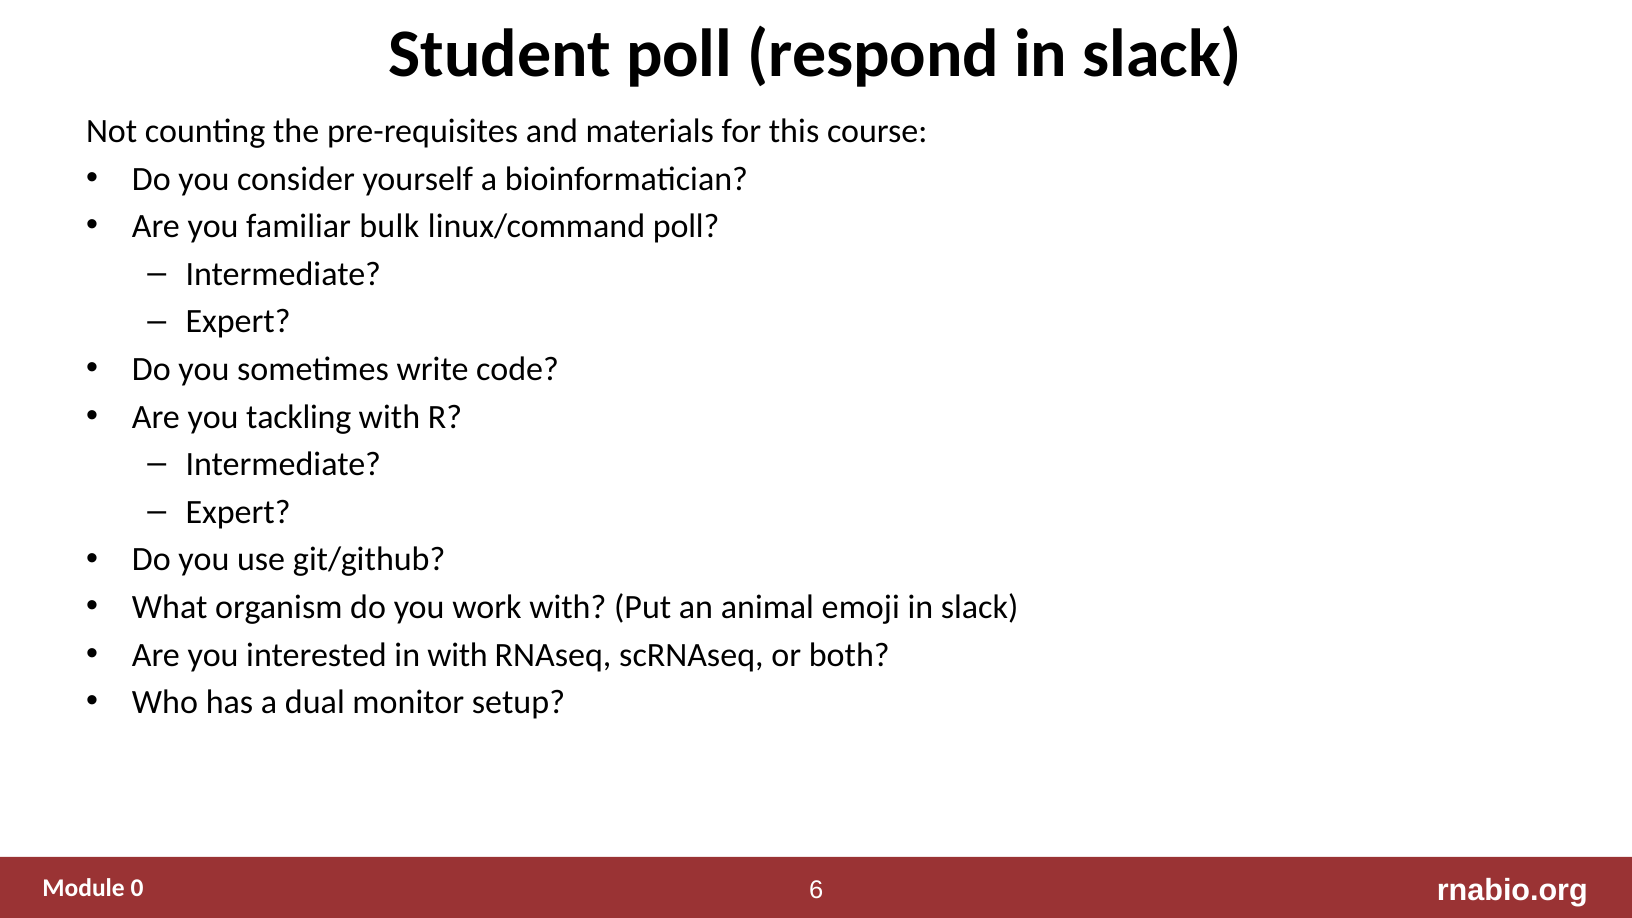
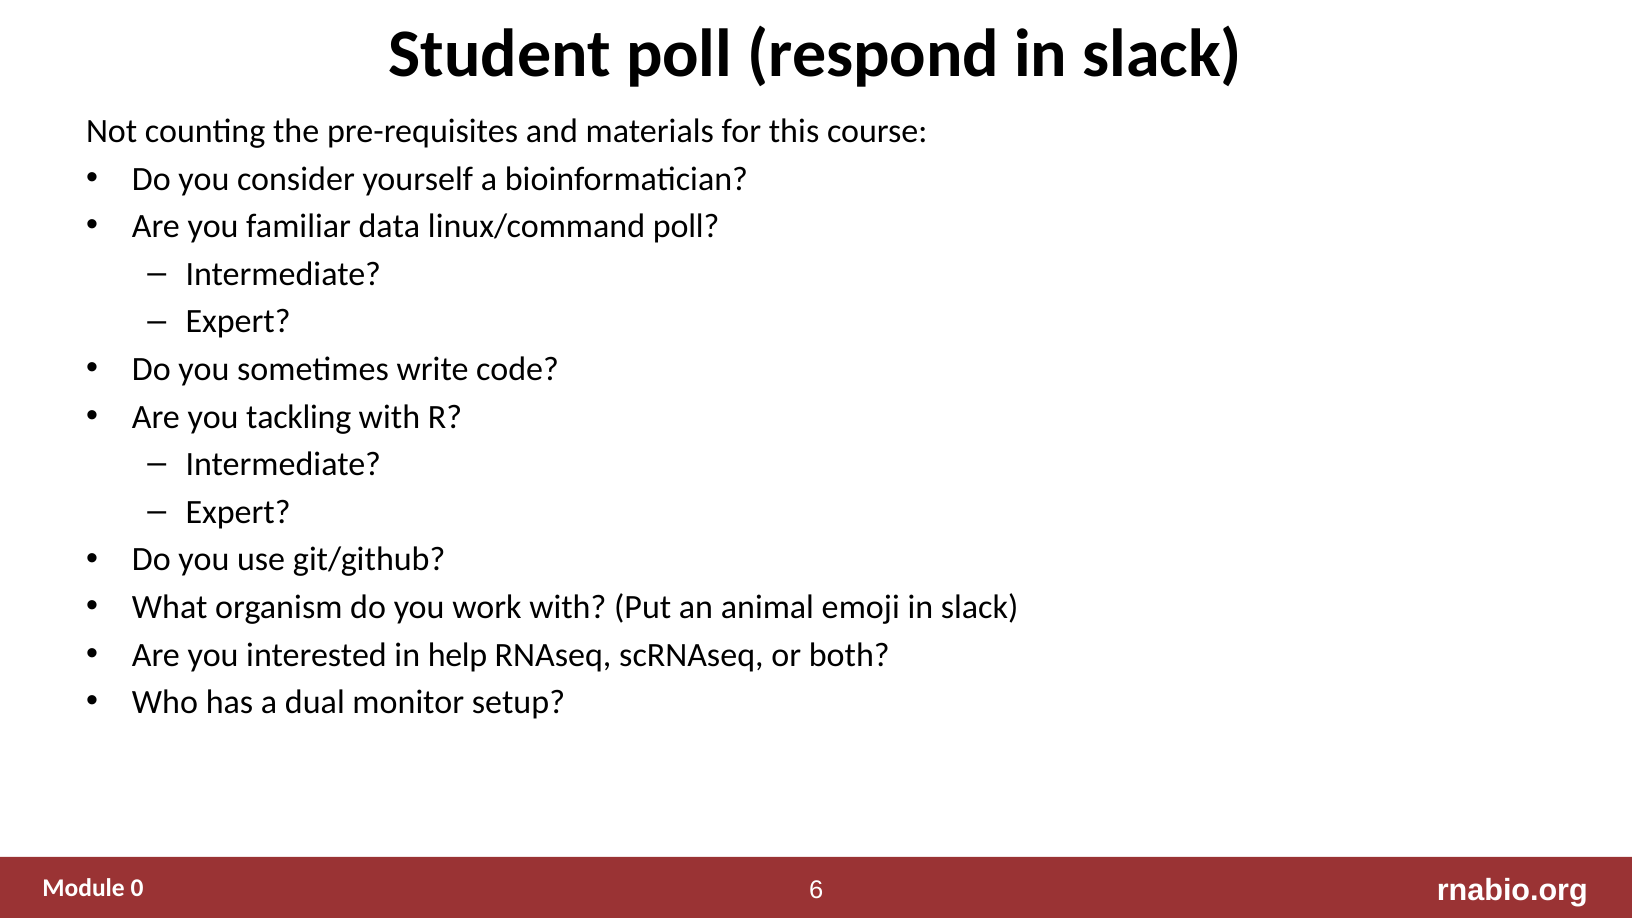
bulk: bulk -> data (389, 226)
in with: with -> help (458, 655)
